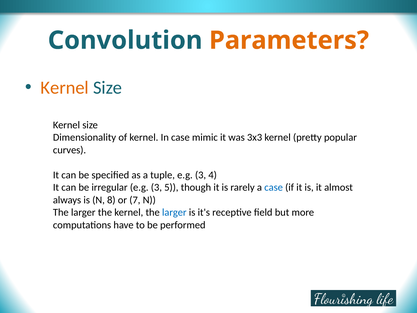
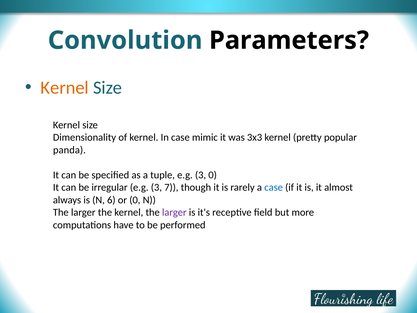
Parameters colour: orange -> black (289, 40)
curves: curves -> panda (69, 150)
3 4: 4 -> 0 (213, 175)
5: 5 -> 7 (171, 187)
8: 8 -> 6 (111, 200)
or 7: 7 -> 0 (135, 200)
larger colour: blue -> purple (174, 212)
